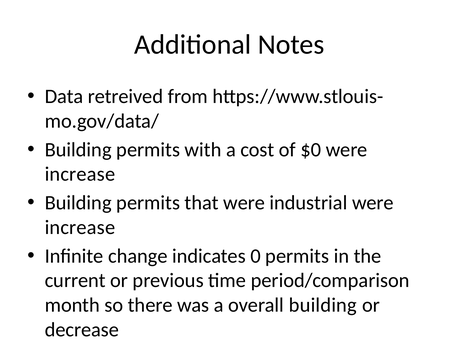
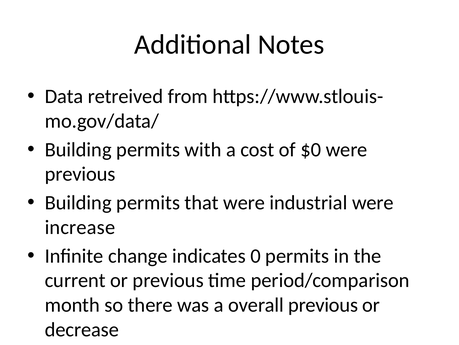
increase: increase -> previous (80, 174)
overall building: building -> previous (323, 304)
